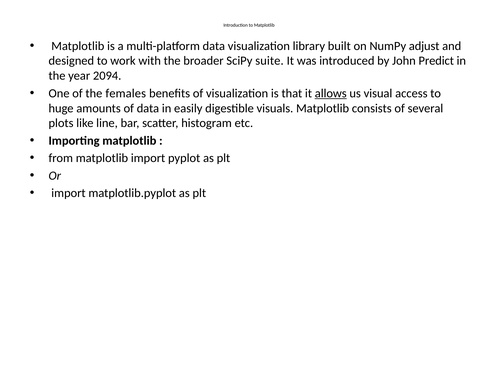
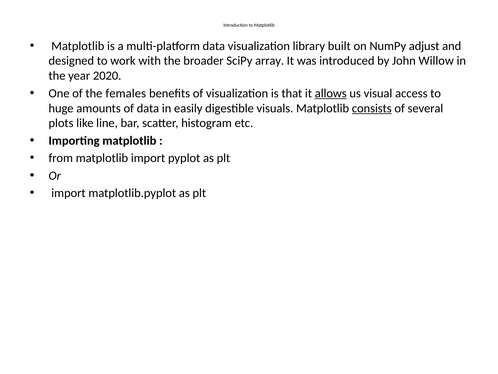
suite: suite -> array (270, 61)
Predict: Predict -> Willow (436, 61)
2094: 2094 -> 2020 (107, 76)
consists underline: none -> present (372, 108)
